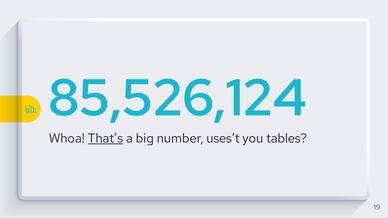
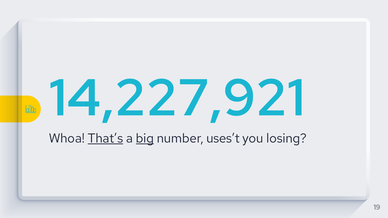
85,526,124: 85,526,124 -> 14,227,921 (177, 98)
big underline: none -> present (145, 138)
tables: tables -> losing (287, 138)
